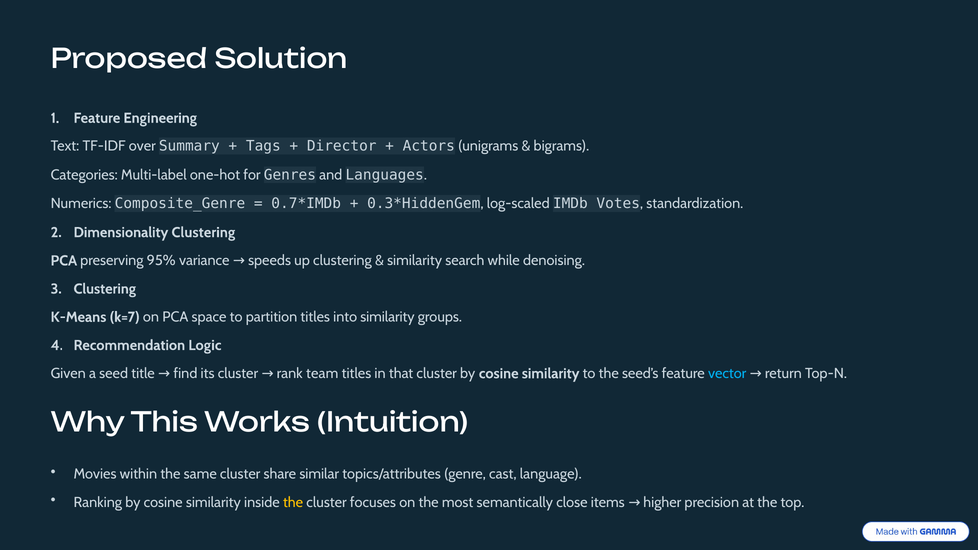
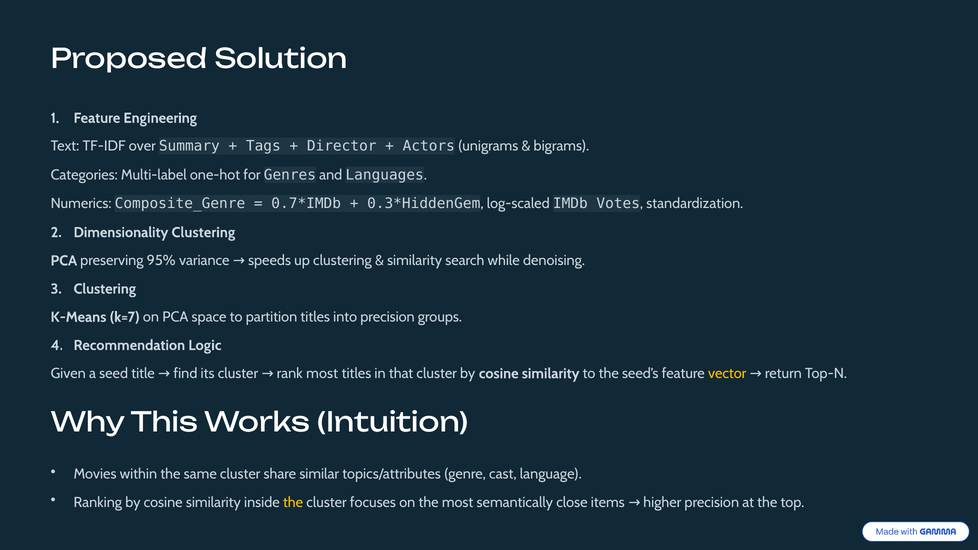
into similarity: similarity -> precision (387, 317)
vector colour: light blue -> yellow (727, 374)
rank team: team -> most (322, 374)
